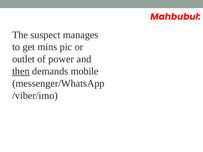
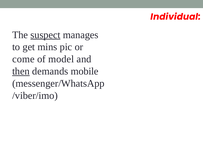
Mahbubul: Mahbubul -> Individual (176, 17)
suspect underline: none -> present (45, 35)
outlet: outlet -> come (23, 59)
power: power -> model (61, 59)
